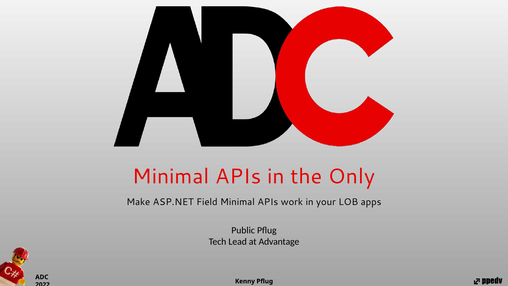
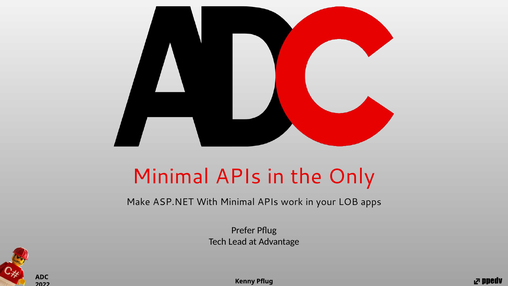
Field: Field -> With (207, 202)
Public: Public -> Prefer (243, 230)
